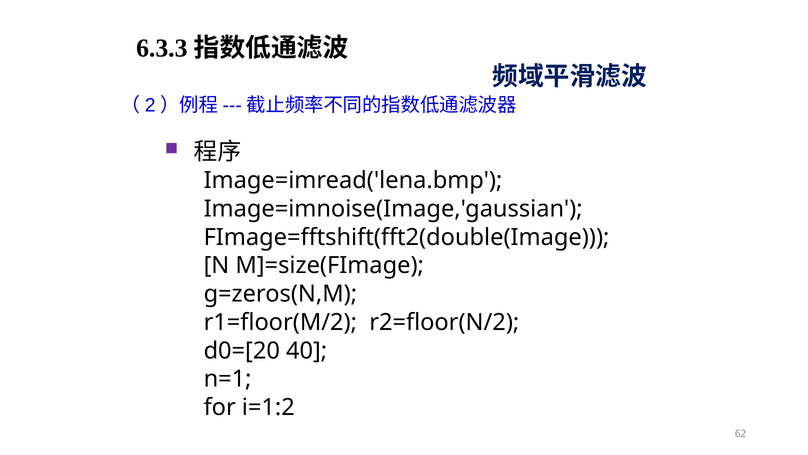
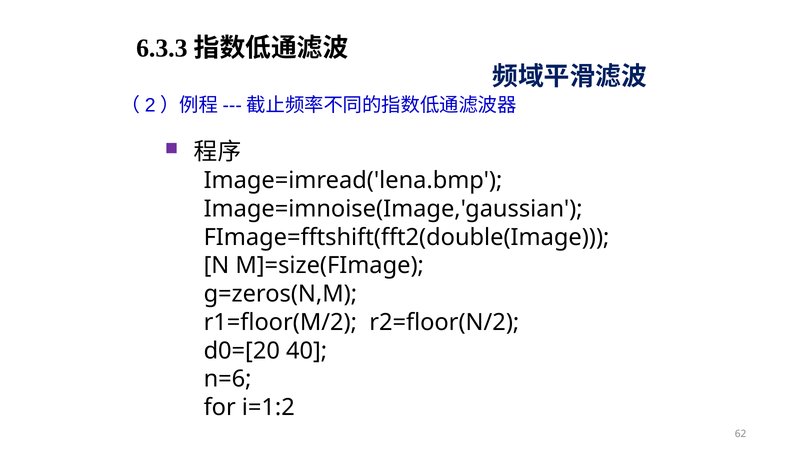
n=1: n=1 -> n=6 (228, 379)
